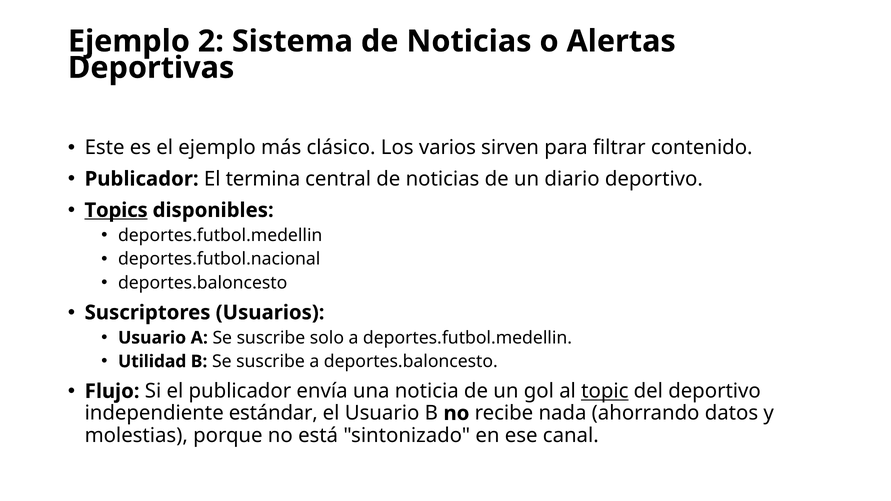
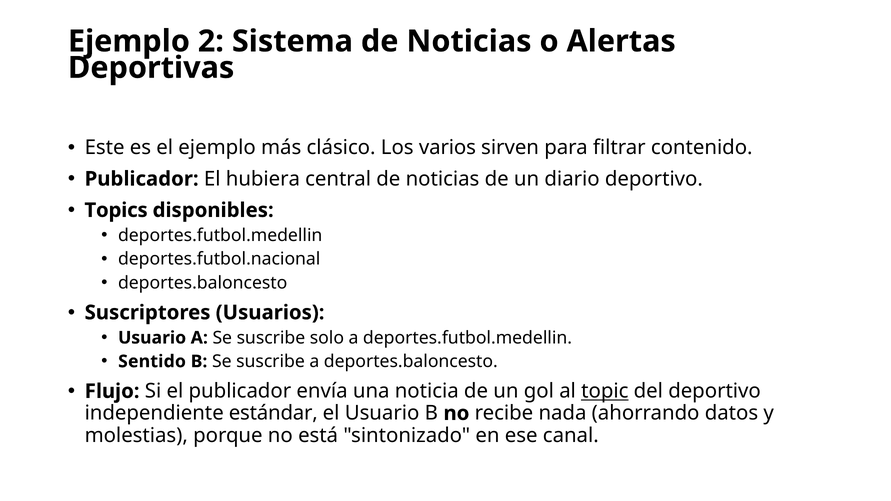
termina: termina -> hubiera (263, 179)
Topics underline: present -> none (116, 210)
Utilidad: Utilidad -> Sentido (152, 362)
